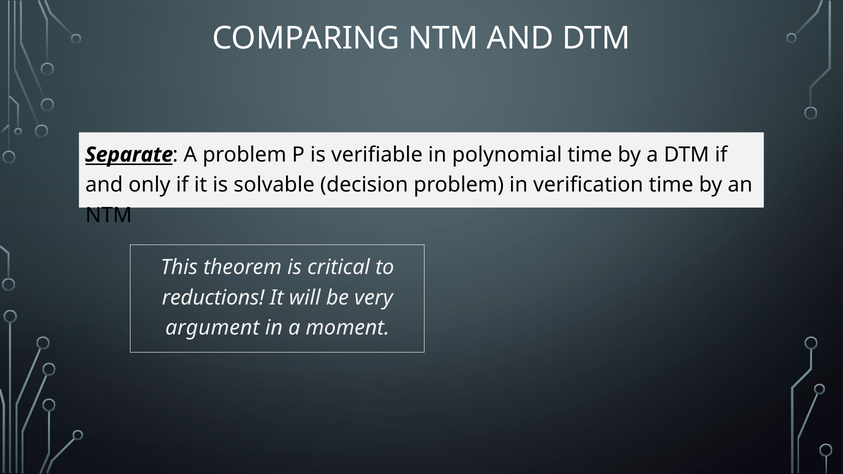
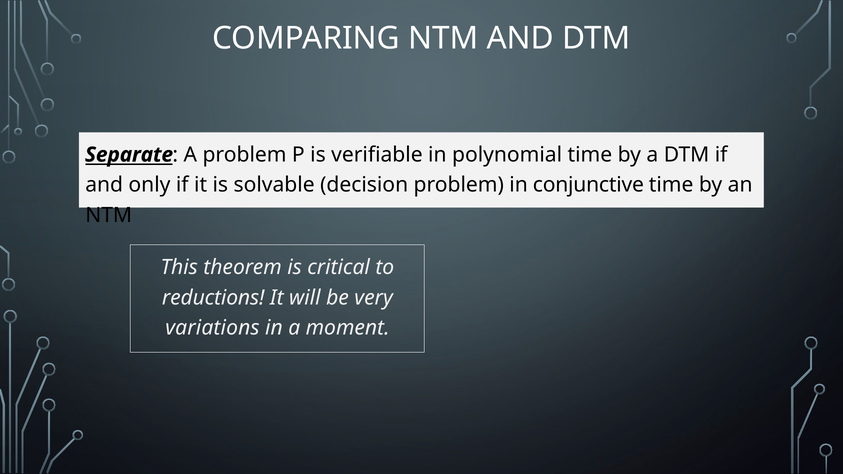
verification: verification -> conjunctive (588, 185)
argument: argument -> variations (212, 328)
